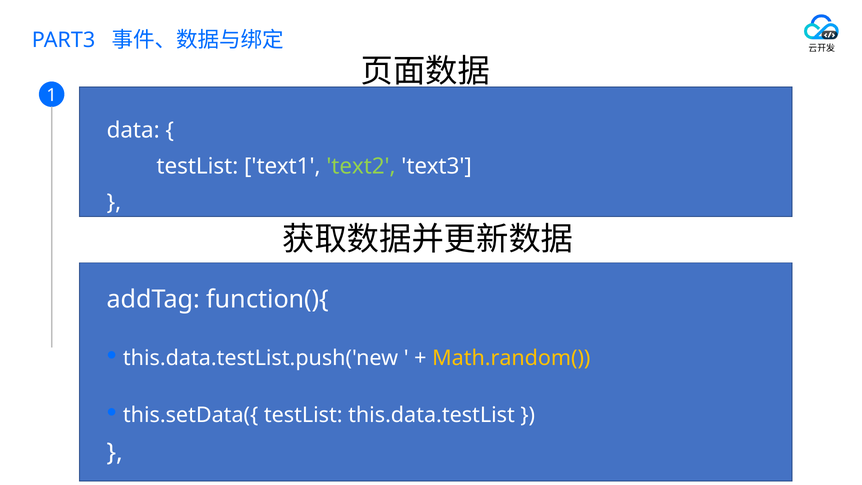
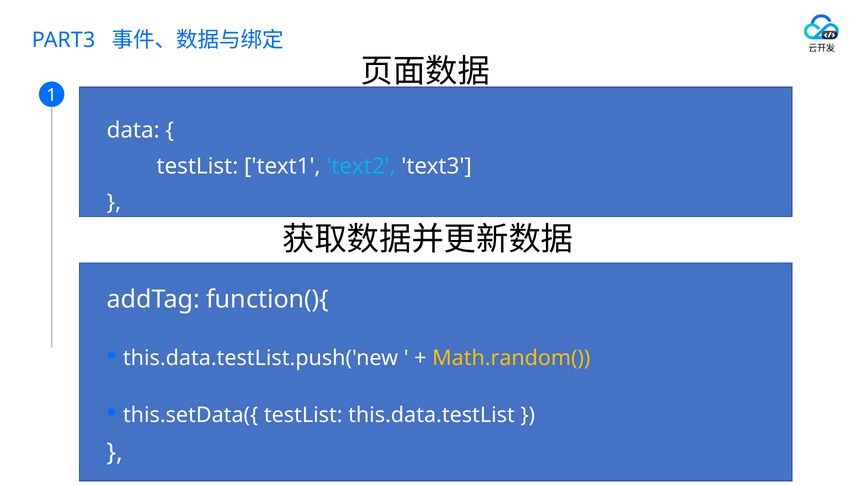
text2 colour: light green -> light blue (361, 166)
